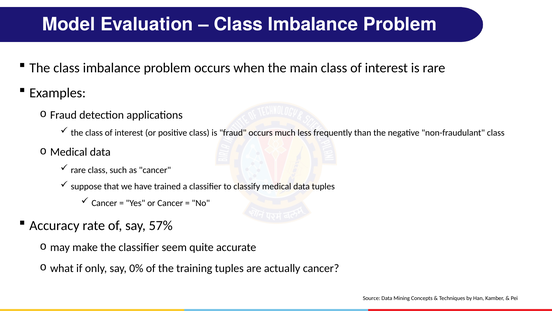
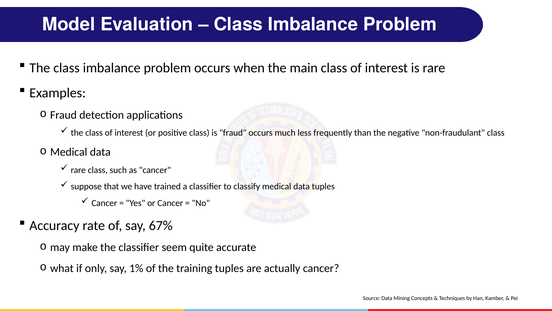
57%: 57% -> 67% (161, 225)
0%: 0% -> 1% (136, 268)
